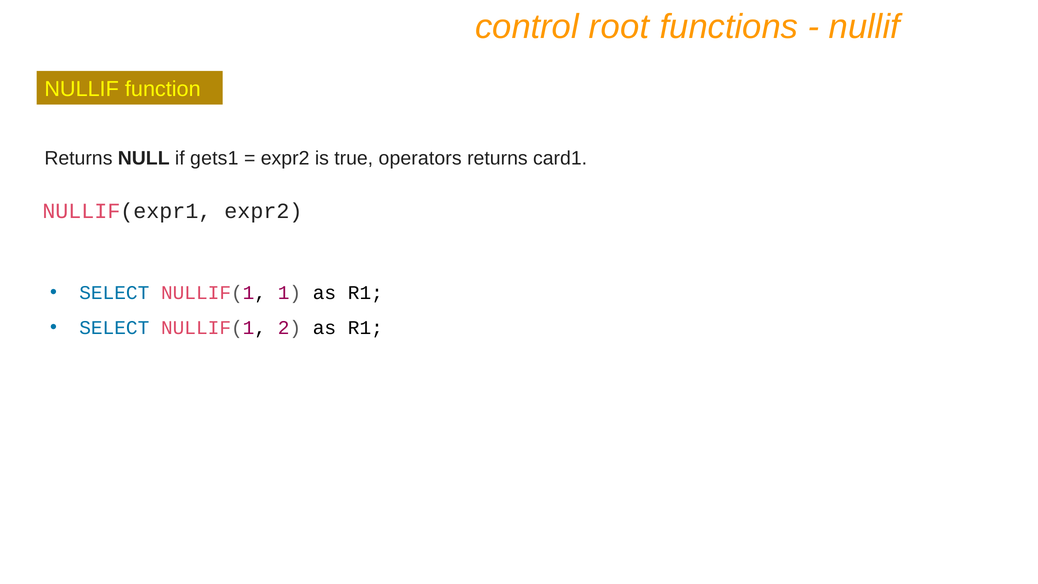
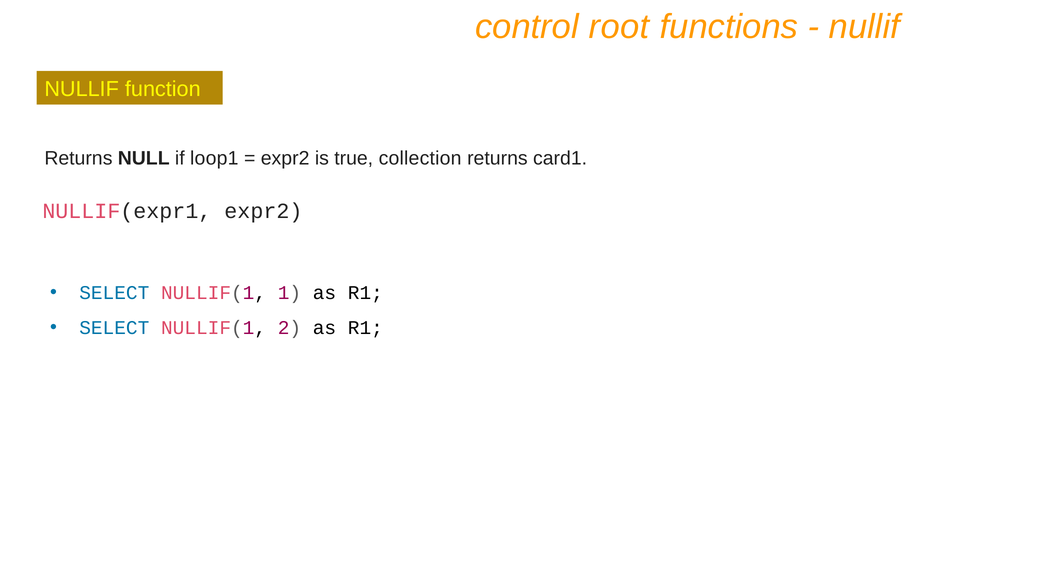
gets1: gets1 -> loop1 (214, 158)
operators: operators -> collection (420, 158)
